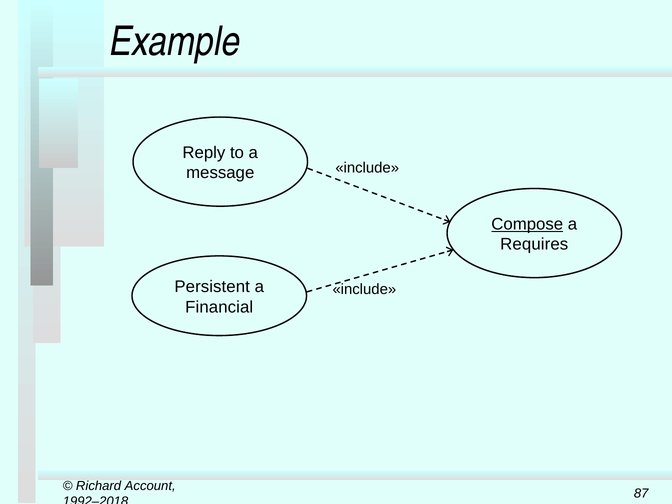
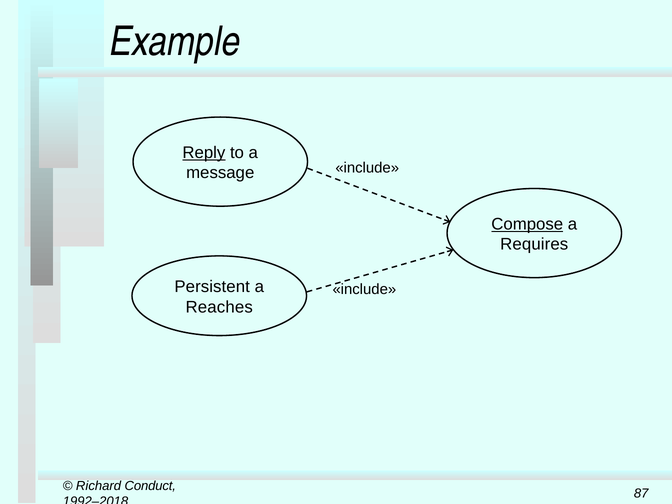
Reply underline: none -> present (204, 153)
Financial: Financial -> Reaches (219, 307)
Account: Account -> Conduct (150, 486)
